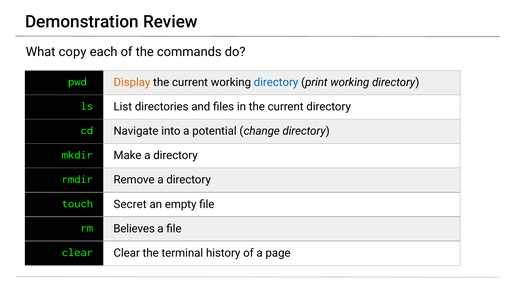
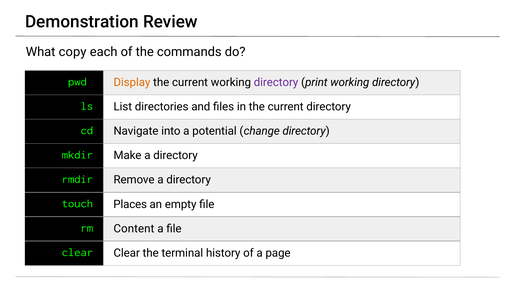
directory colour: blue -> purple (276, 82)
Secret: Secret -> Places (130, 204)
Believes: Believes -> Content (134, 228)
